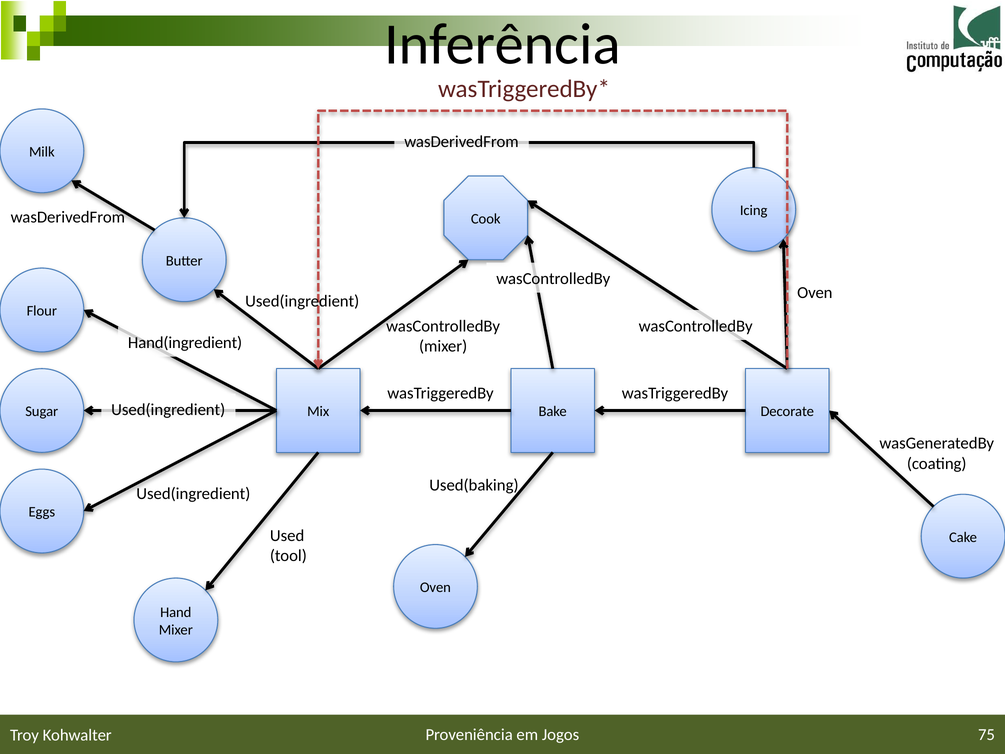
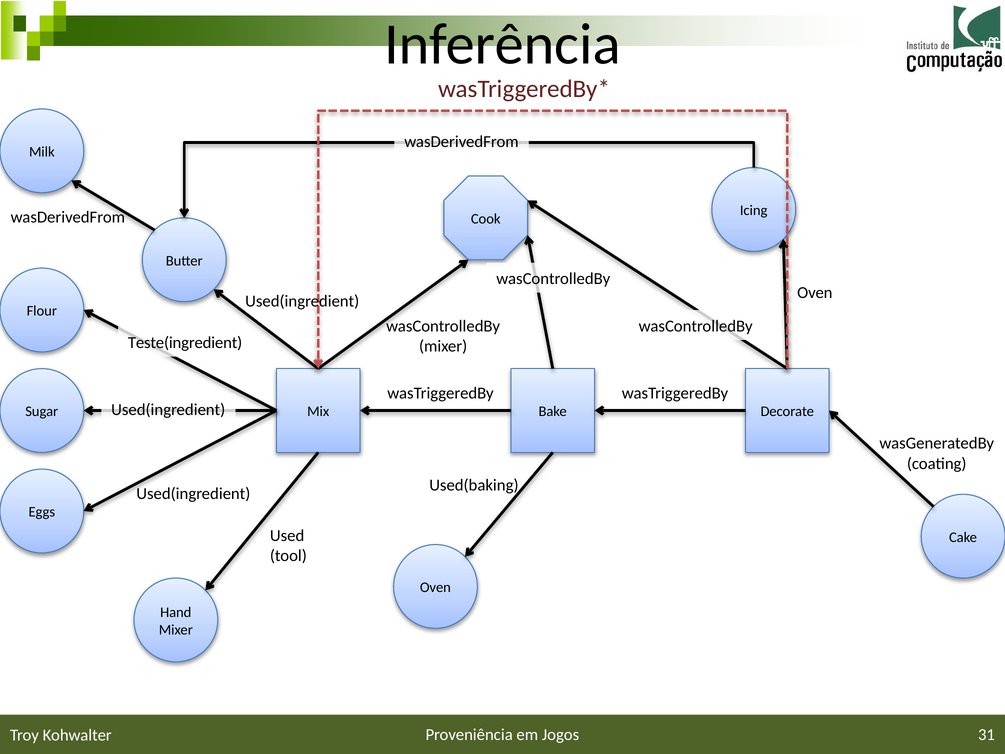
Hand(ingredient: Hand(ingredient -> Teste(ingredient (185, 343)
75: 75 -> 31 (986, 735)
